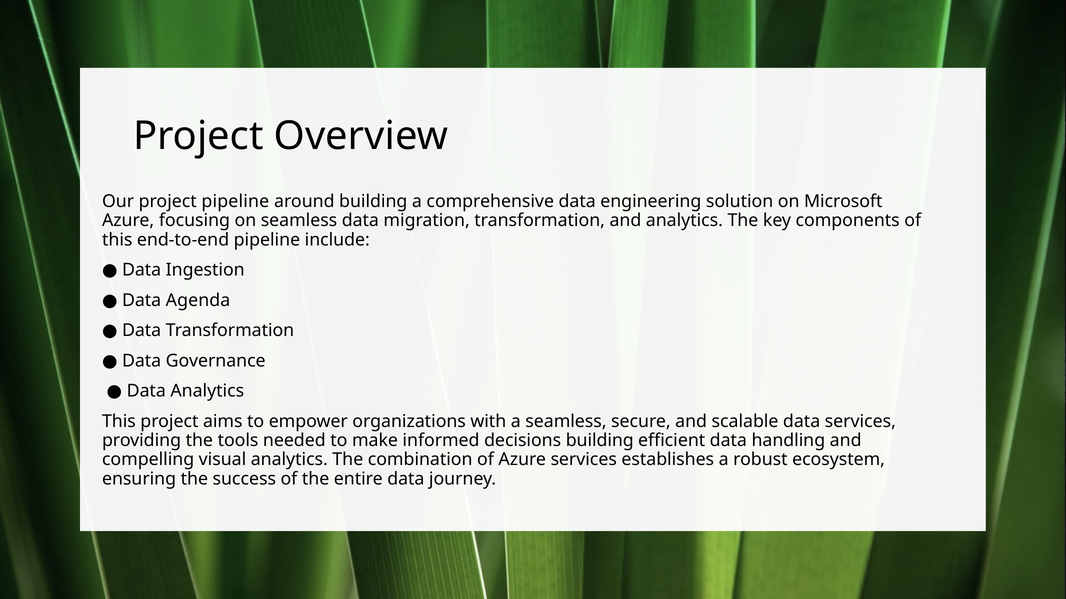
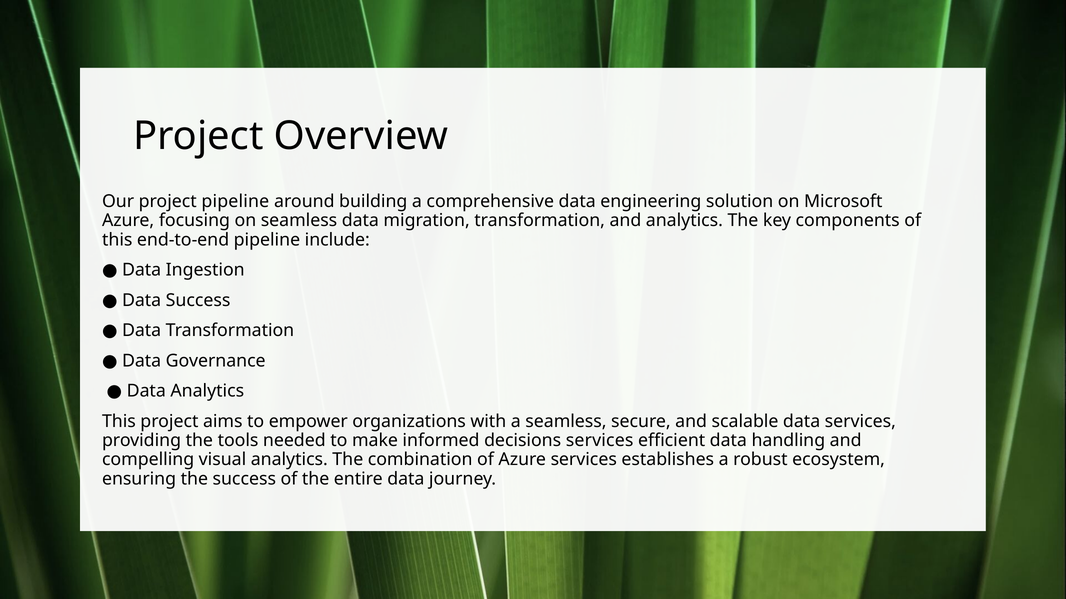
Data Agenda: Agenda -> Success (198, 301)
decisions building: building -> services (600, 441)
